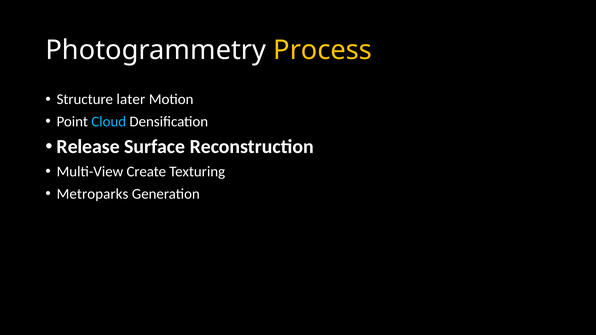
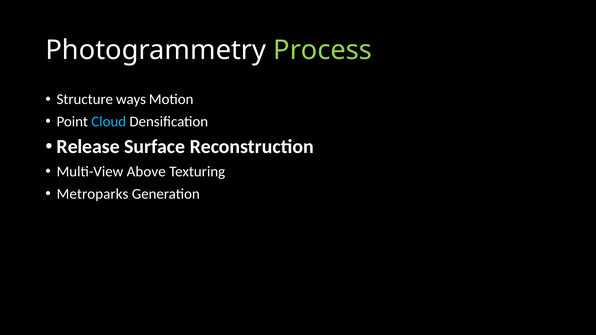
Process colour: yellow -> light green (323, 50)
later: later -> ways (131, 99)
Create: Create -> Above (146, 172)
